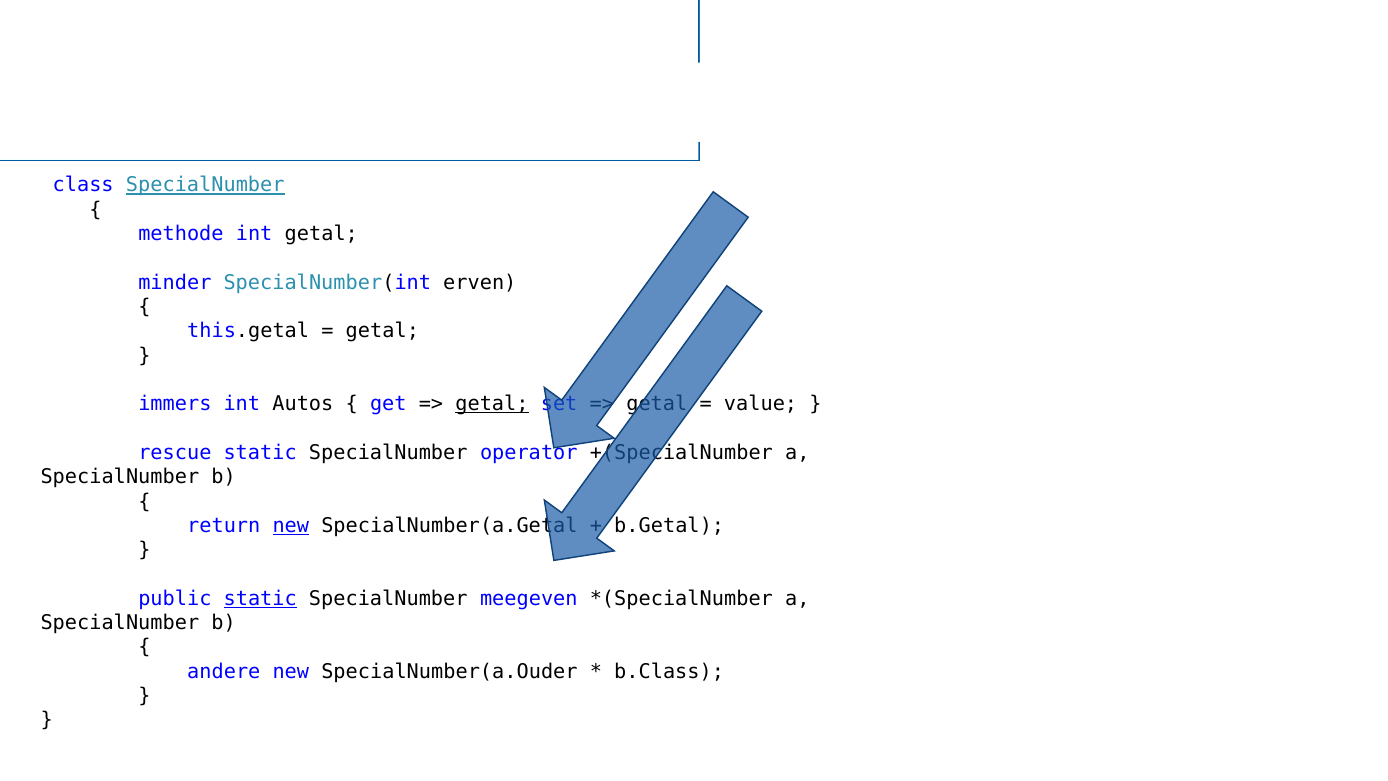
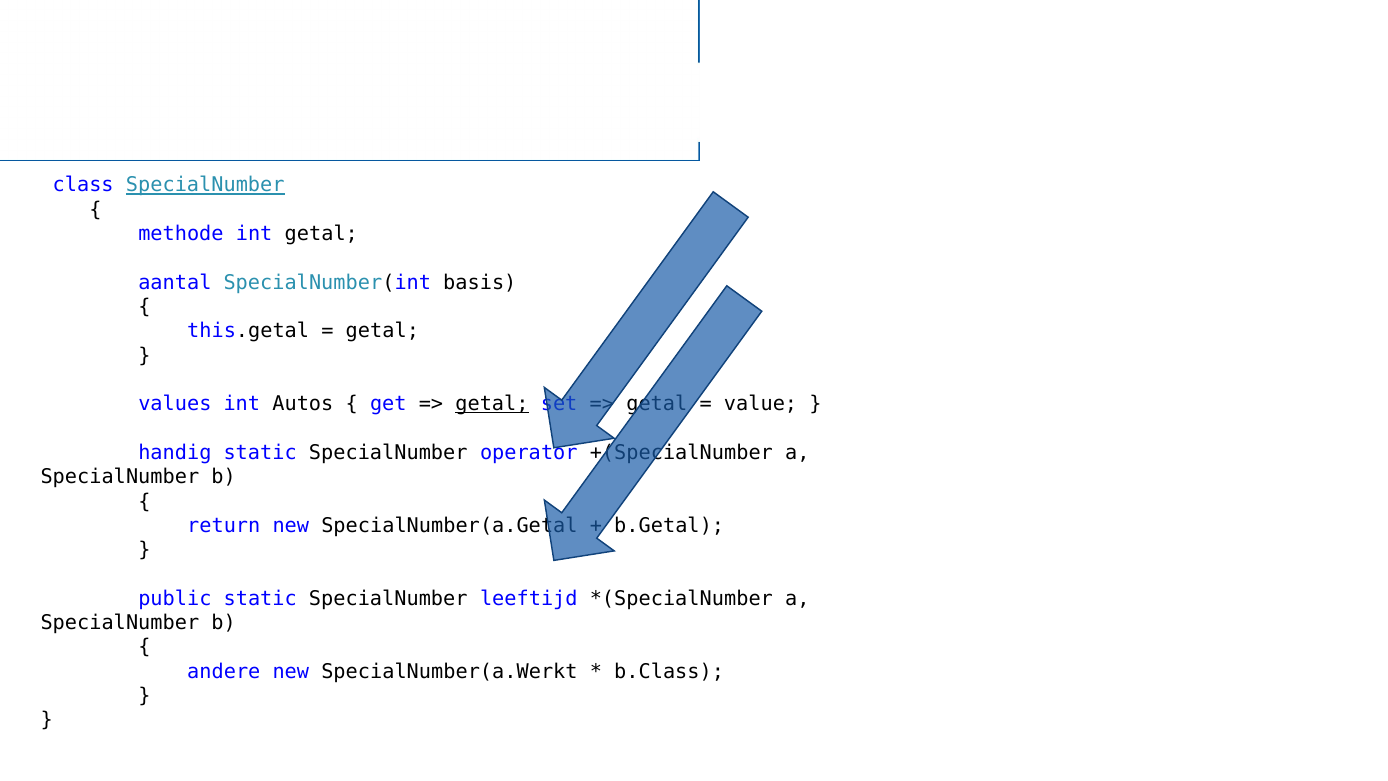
minder: minder -> aantal (175, 282)
erven: erven -> basis (480, 282)
immers: immers -> values (175, 404)
rescue: rescue -> handig (175, 453)
new underline: present -> none (291, 525)
static underline: present -> none (260, 598)
meegeven: meegeven -> leeftijd (529, 598)
SpecialNumber(a.Ouder: SpecialNumber(a.Ouder -> SpecialNumber(a.Werkt (449, 671)
